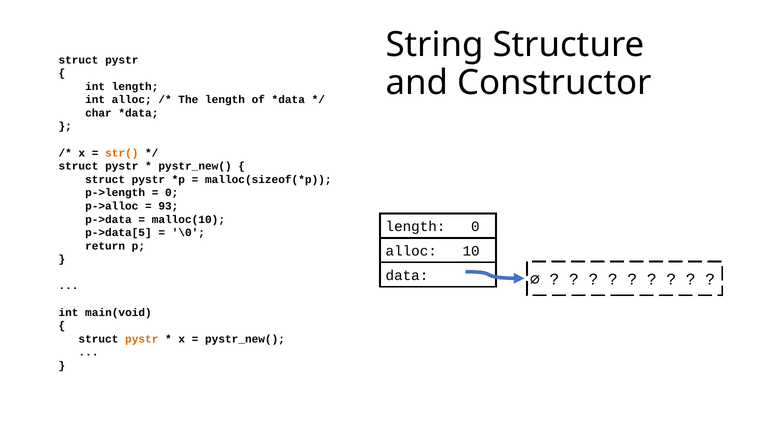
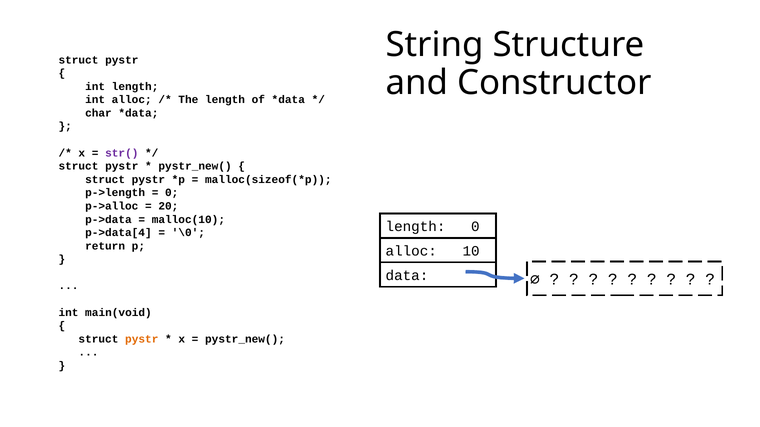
str( colour: orange -> purple (122, 153)
93: 93 -> 20 (168, 206)
p->data[5: p->data[5 -> p->data[4 (118, 233)
